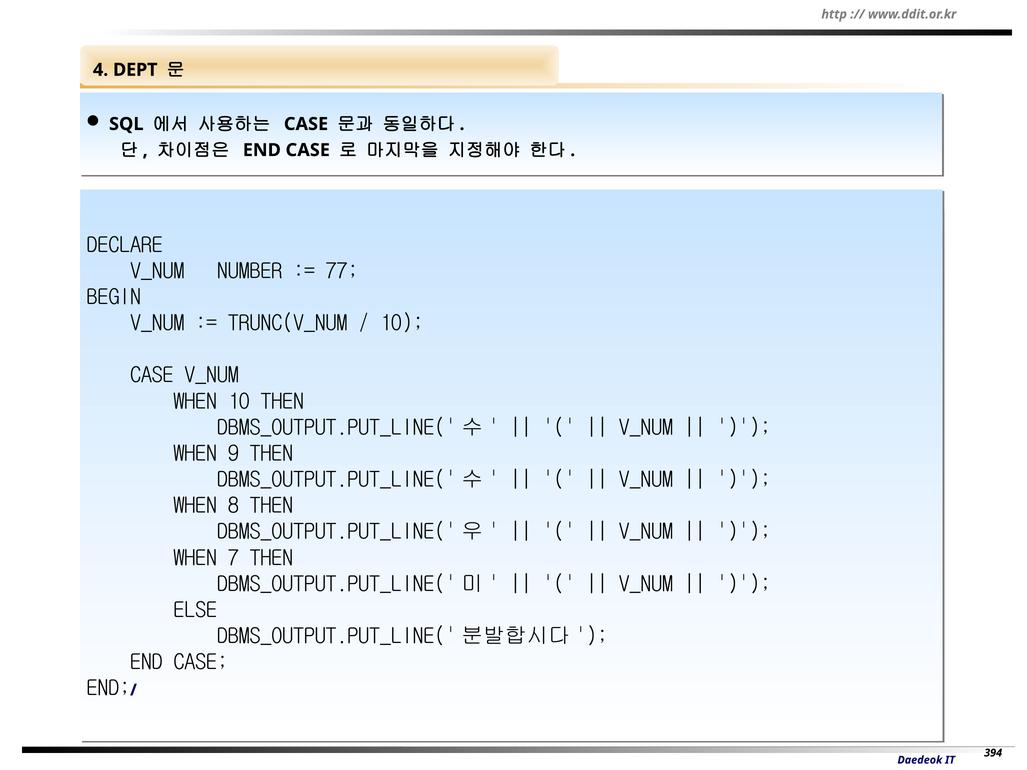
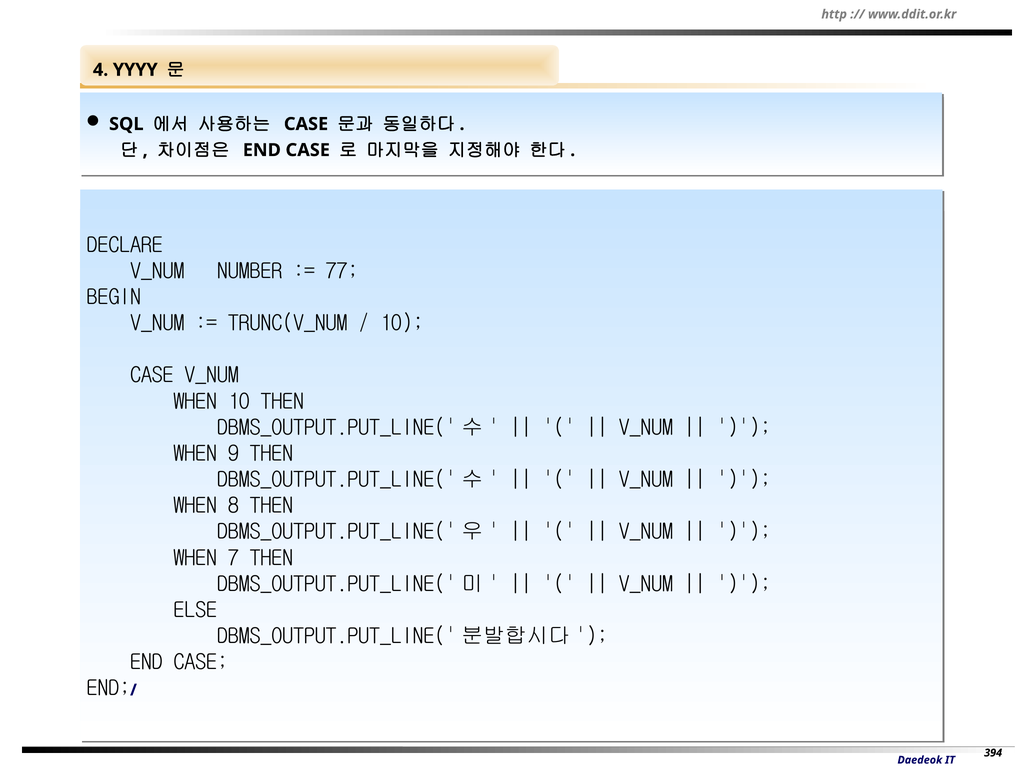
DEPT: DEPT -> YYYY (135, 70)
